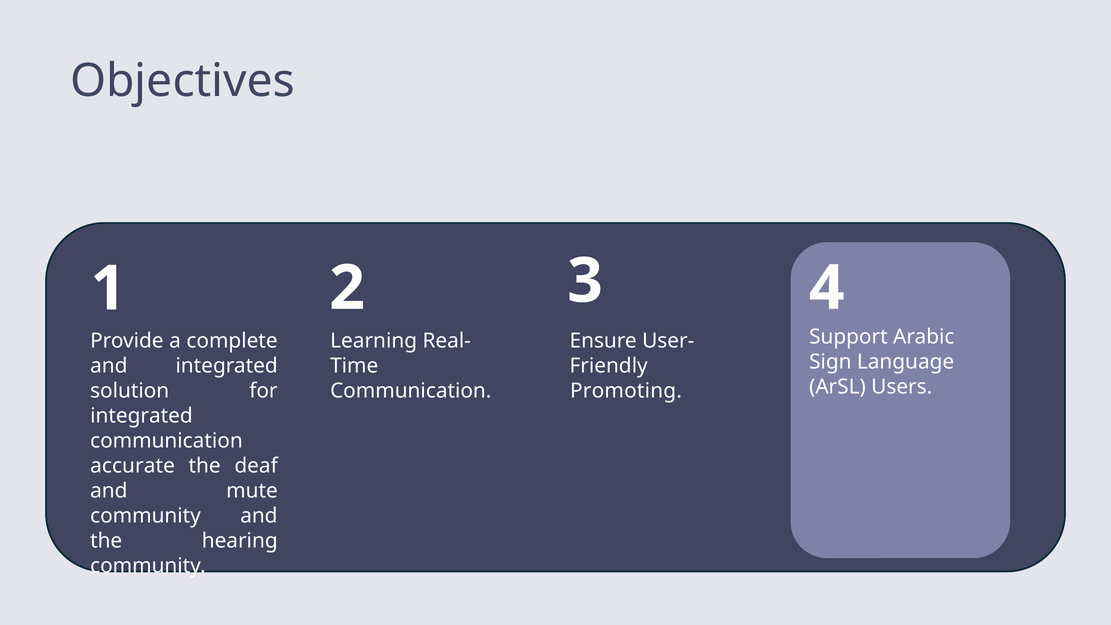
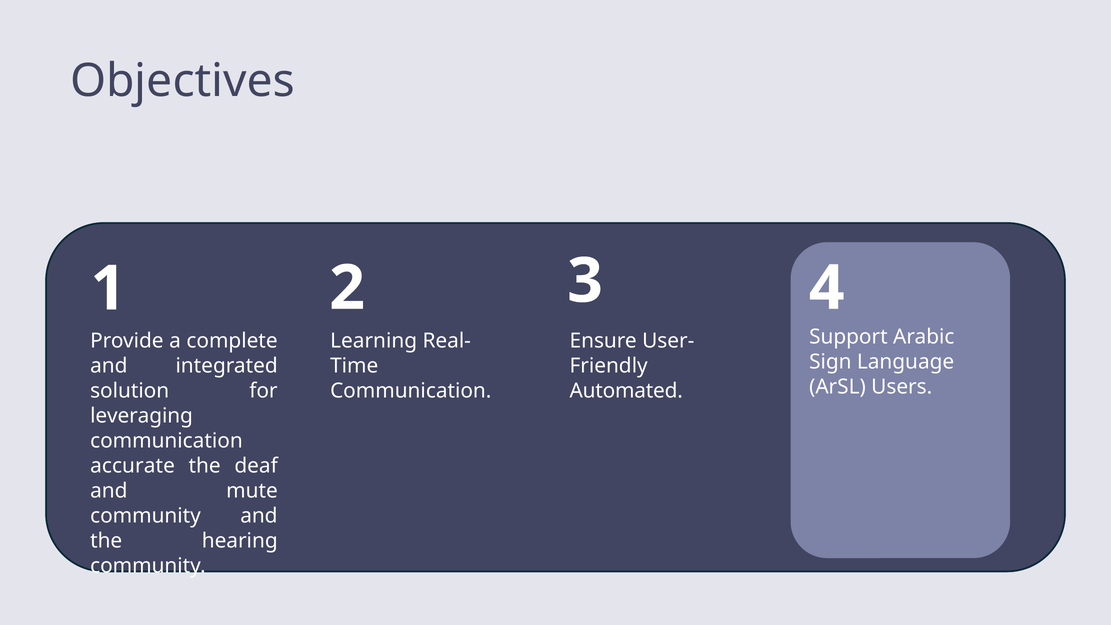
Promoting: Promoting -> Automated (626, 391)
integrated: integrated -> leveraging (142, 416)
